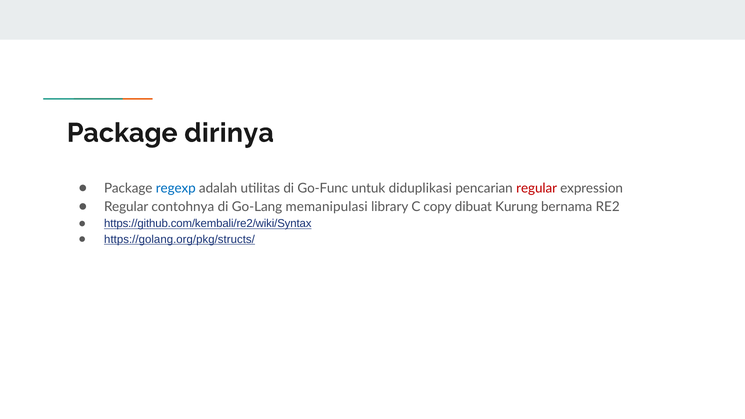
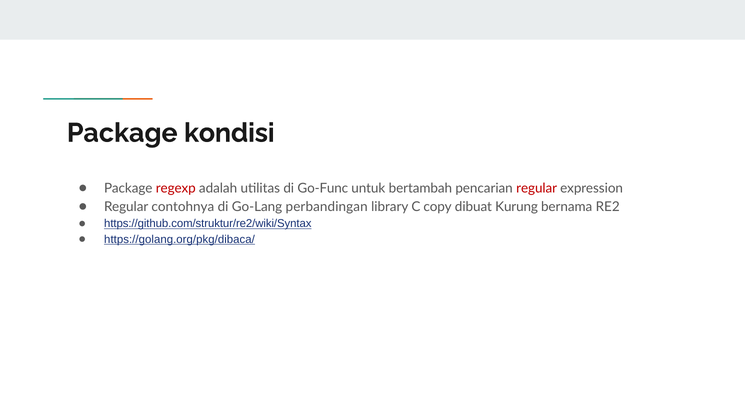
dirinya: dirinya -> kondisi (229, 133)
regexp colour: blue -> red (176, 188)
diduplikasi: diduplikasi -> bertambah (420, 188)
memanipulasi: memanipulasi -> perbandingan (327, 207)
https://github.com/kembali/re2/wiki/Syntax: https://github.com/kembali/re2/wiki/Syntax -> https://github.com/struktur/re2/wiki/Syntax (208, 224)
https://golang.org/pkg/structs/: https://golang.org/pkg/structs/ -> https://golang.org/pkg/dibaca/ (180, 239)
